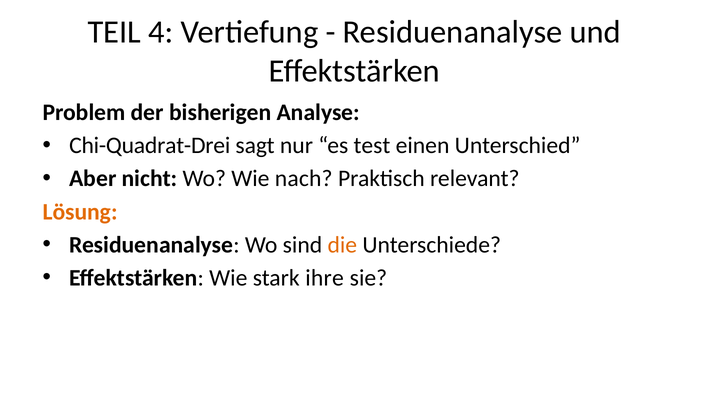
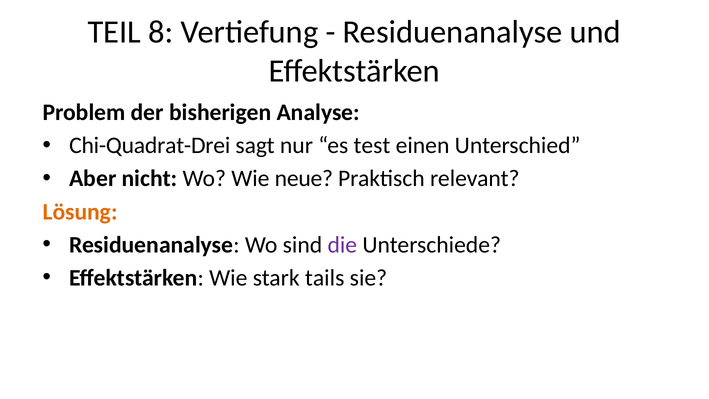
4: 4 -> 8 (161, 32)
nach: nach -> neue (304, 179)
die colour: orange -> purple (342, 245)
ihre: ihre -> tails (325, 278)
